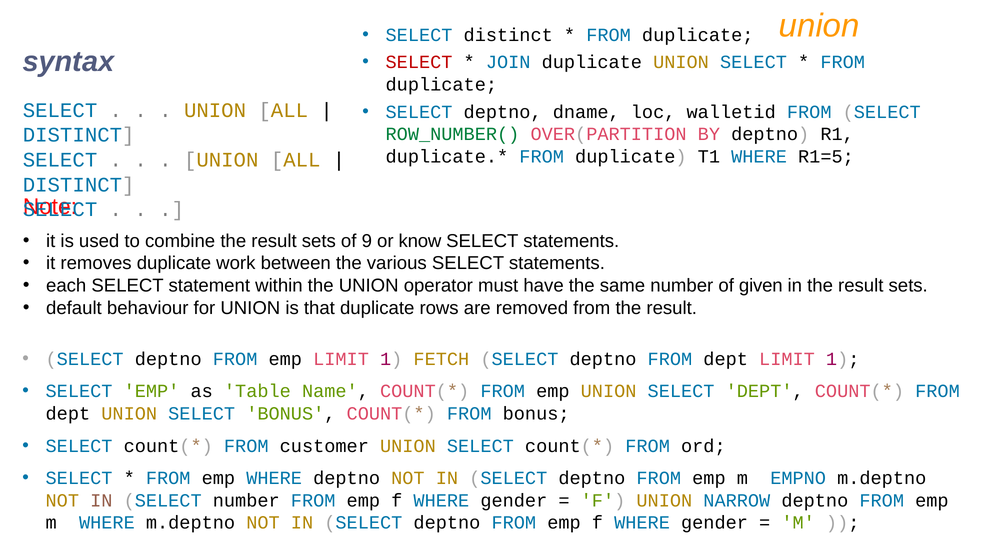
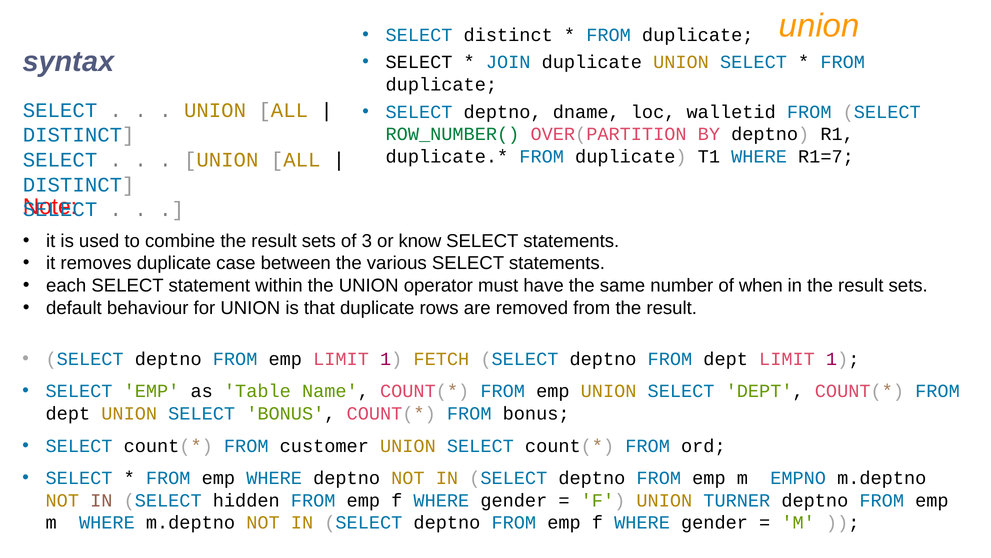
SELECT colour: red -> black (419, 62)
R1=5: R1=5 -> R1=7 (826, 156)
9: 9 -> 3 (367, 241)
work: work -> case (236, 263)
given: given -> when (761, 285)
SELECT number: number -> hidden (246, 500)
NARROW: NARROW -> TURNER (737, 500)
